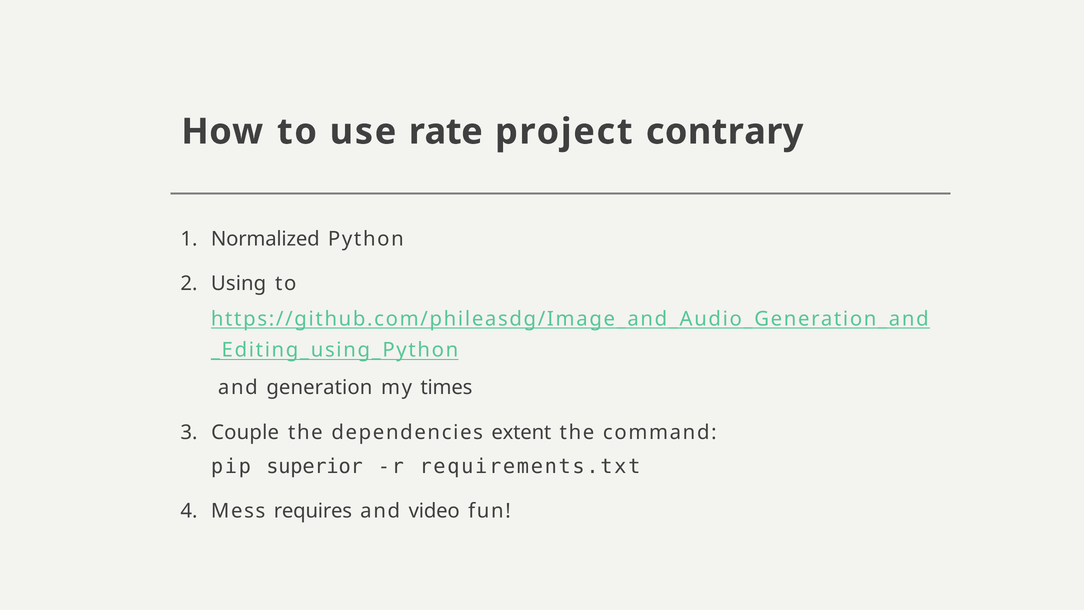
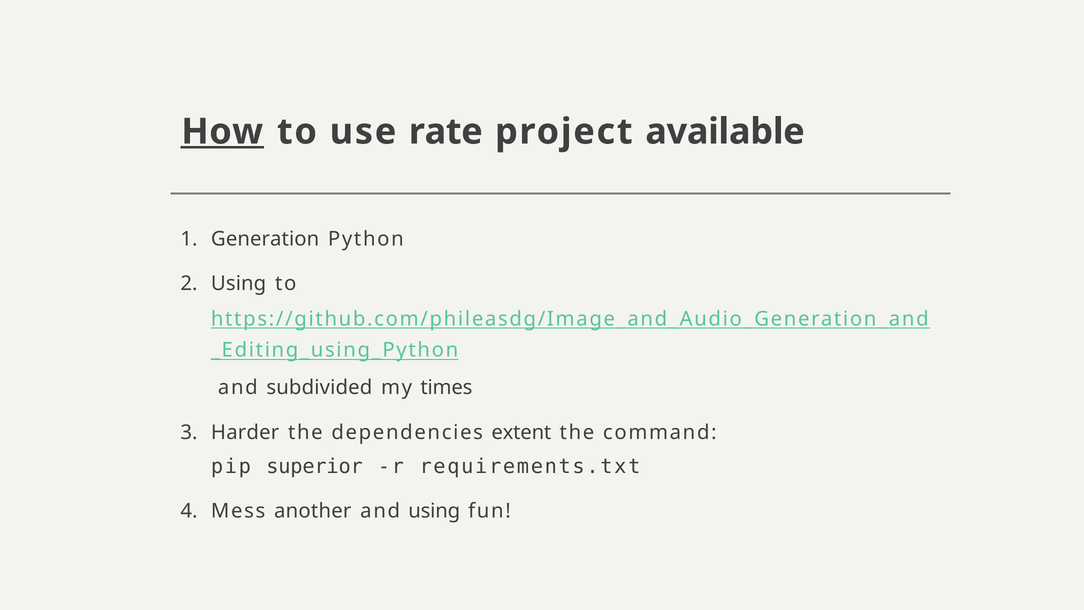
How underline: none -> present (222, 132)
contrary: contrary -> available (725, 132)
Normalized: Normalized -> Generation (265, 239)
generation: generation -> subdivided (319, 387)
Couple: Couple -> Harder (245, 432)
requires: requires -> another (313, 511)
and video: video -> using (434, 511)
